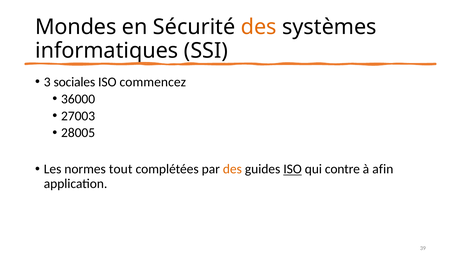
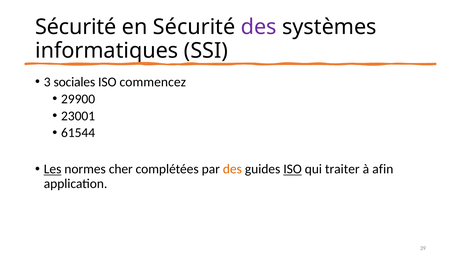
Mondes: Mondes -> Sécurité (76, 27)
des colour: orange -> purple (259, 27)
36000: 36000 -> 29900 (78, 99)
27003: 27003 -> 23001 (78, 116)
28005: 28005 -> 61544 (78, 133)
Les underline: none -> present (53, 169)
tout: tout -> cher (121, 169)
contre: contre -> traiter (342, 169)
